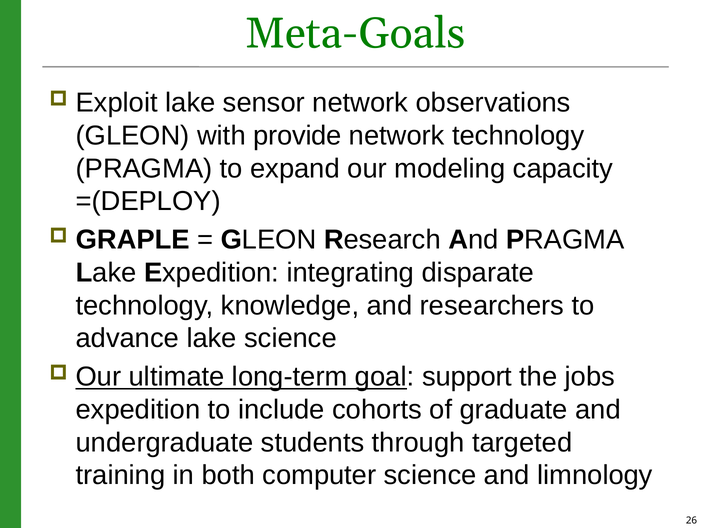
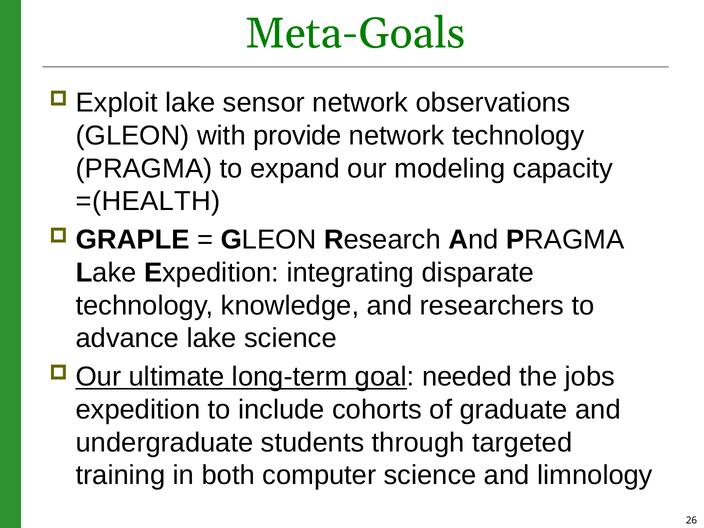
=(DEPLOY: =(DEPLOY -> =(HEALTH (148, 201)
support: support -> needed (467, 377)
